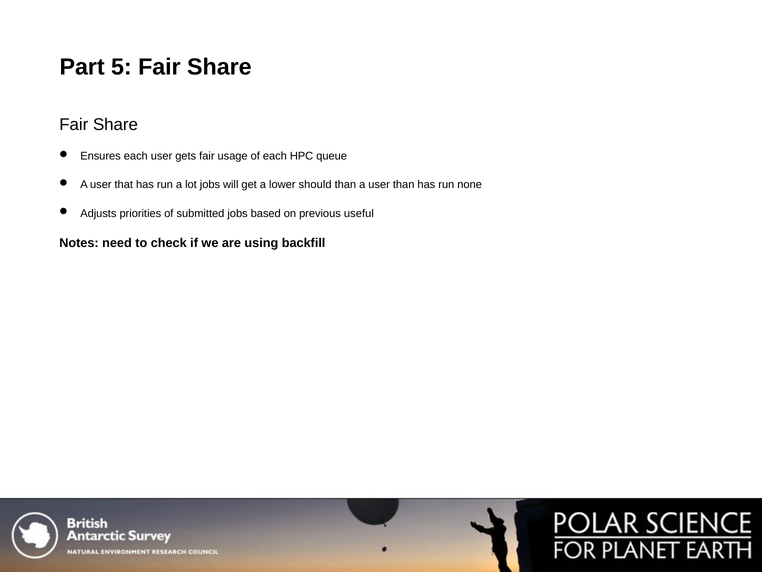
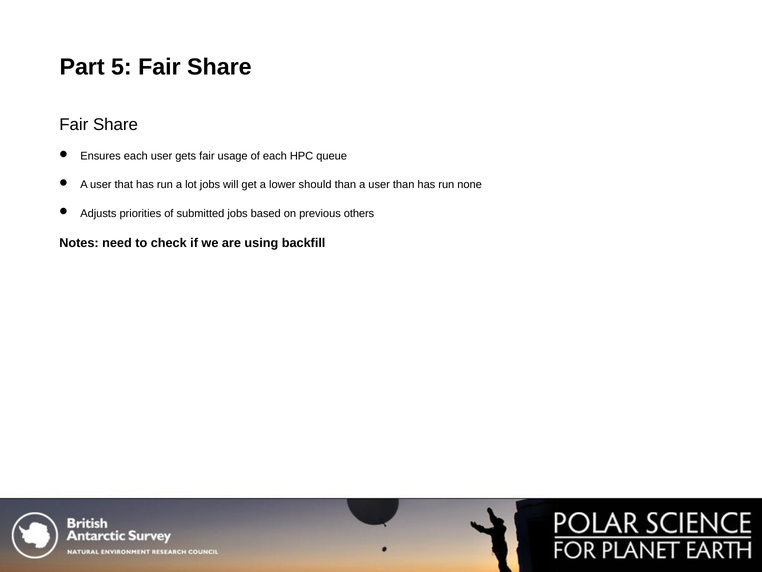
useful: useful -> others (359, 213)
